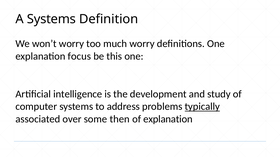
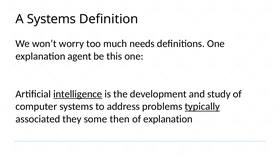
much worry: worry -> needs (142, 44)
focus: focus -> agent (79, 56)
intelligence underline: none -> present (78, 94)
over: over -> they (72, 119)
